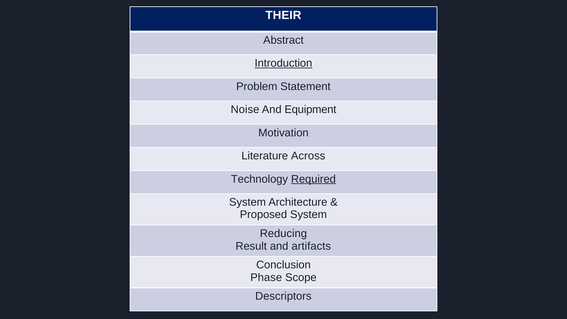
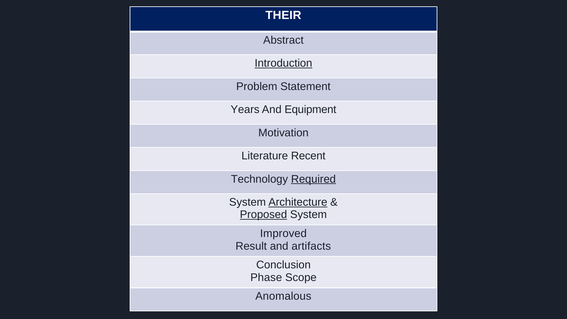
Noise: Noise -> Years (245, 110)
Across: Across -> Recent (308, 156)
Architecture underline: none -> present (298, 202)
Proposed underline: none -> present (263, 215)
Reducing: Reducing -> Improved (283, 234)
Descriptors: Descriptors -> Anomalous (283, 296)
